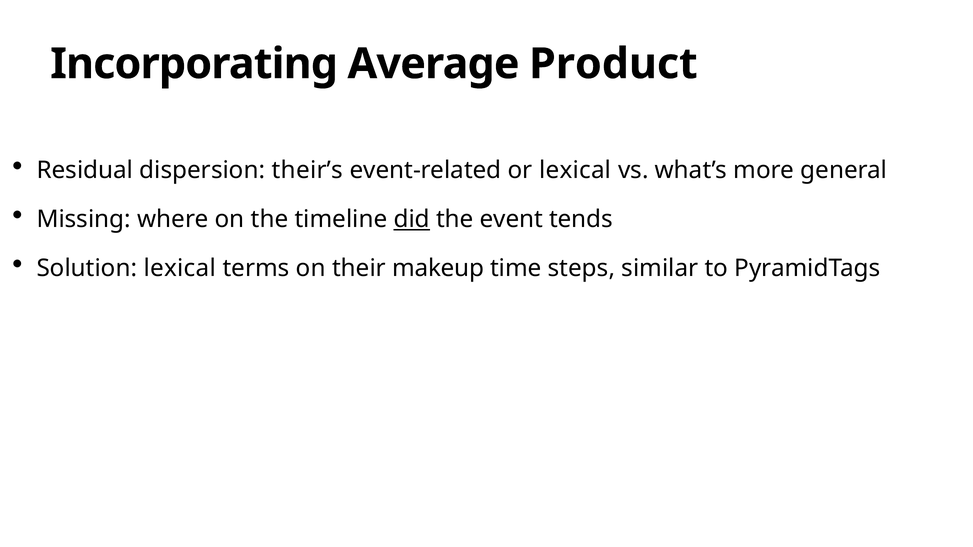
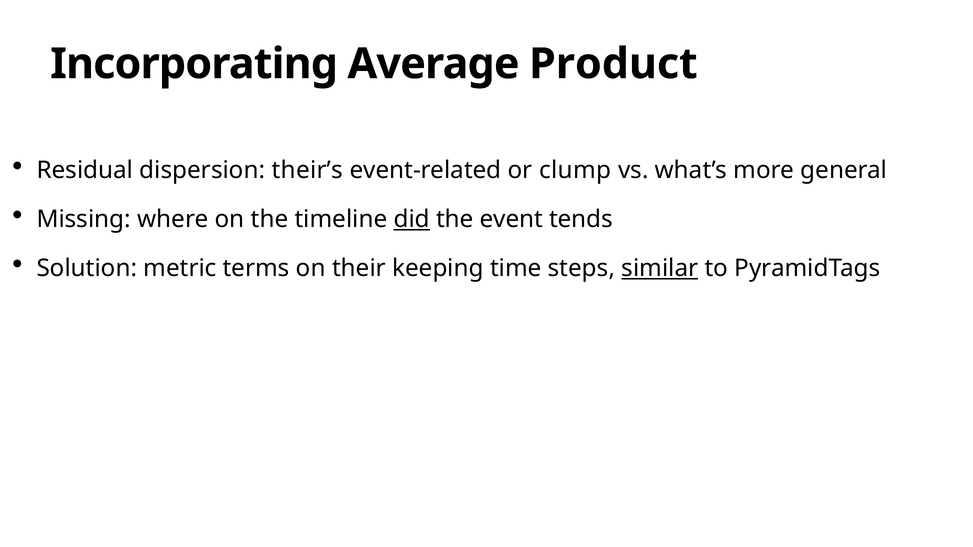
or lexical: lexical -> clump (575, 170)
Solution lexical: lexical -> metric (180, 268)
makeup: makeup -> keeping (438, 268)
similar underline: none -> present (660, 268)
